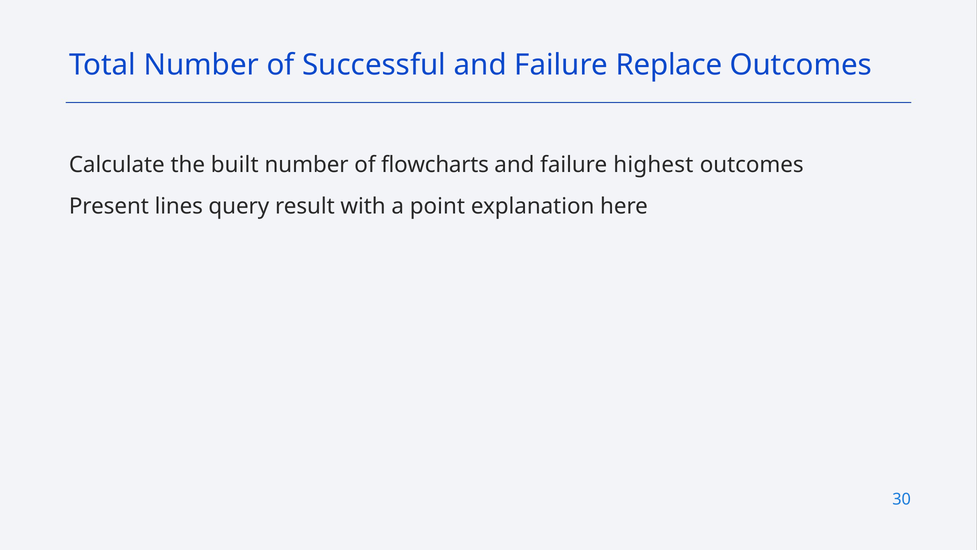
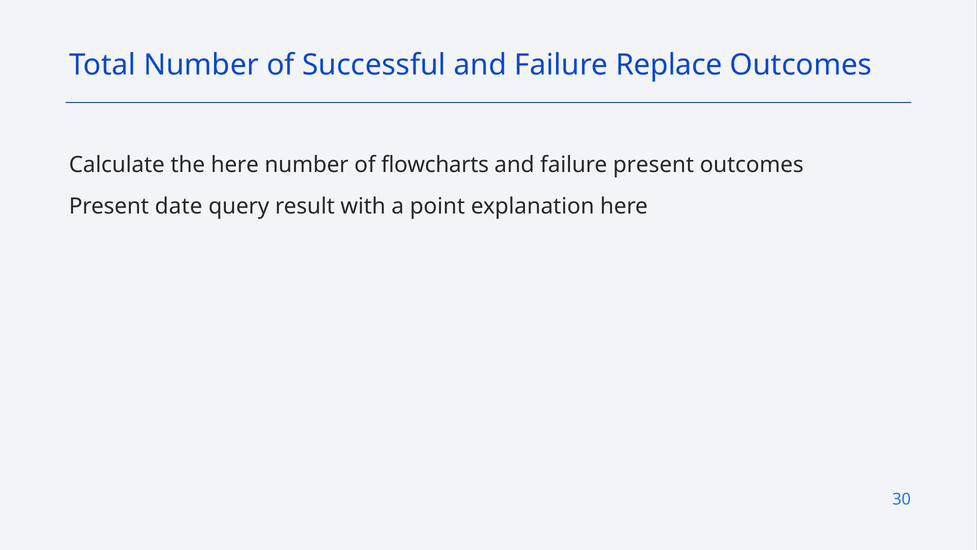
the built: built -> here (235, 165)
failure highest: highest -> present (653, 165)
lines: lines -> date (179, 206)
